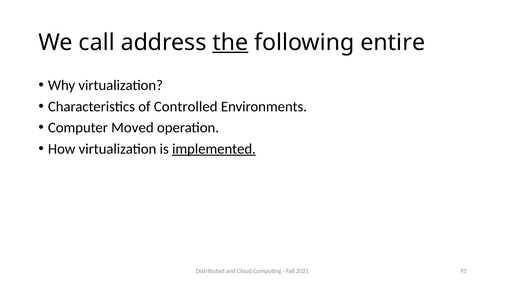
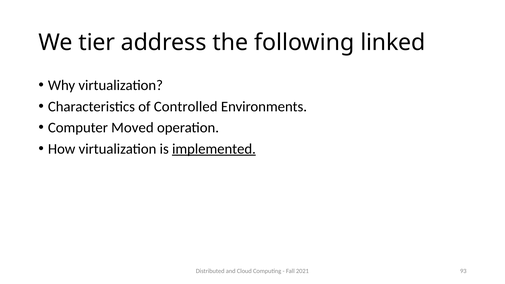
call: call -> tier (97, 42)
the underline: present -> none (230, 42)
entire: entire -> linked (393, 42)
